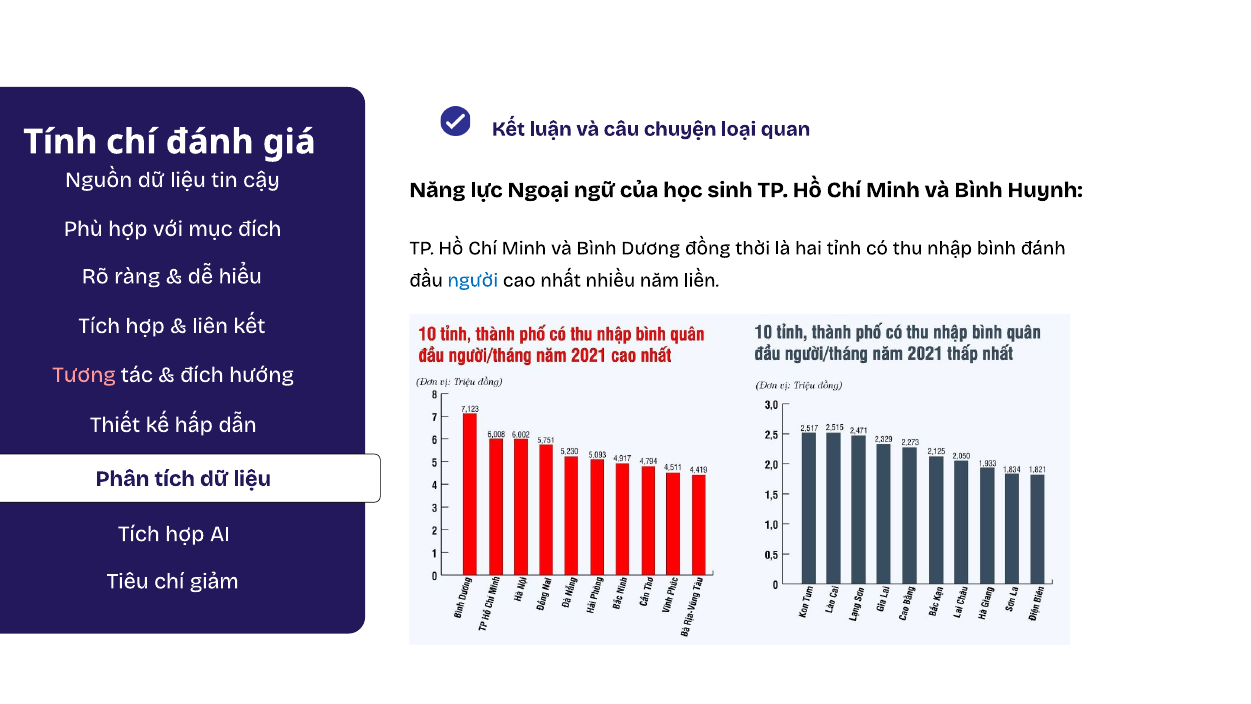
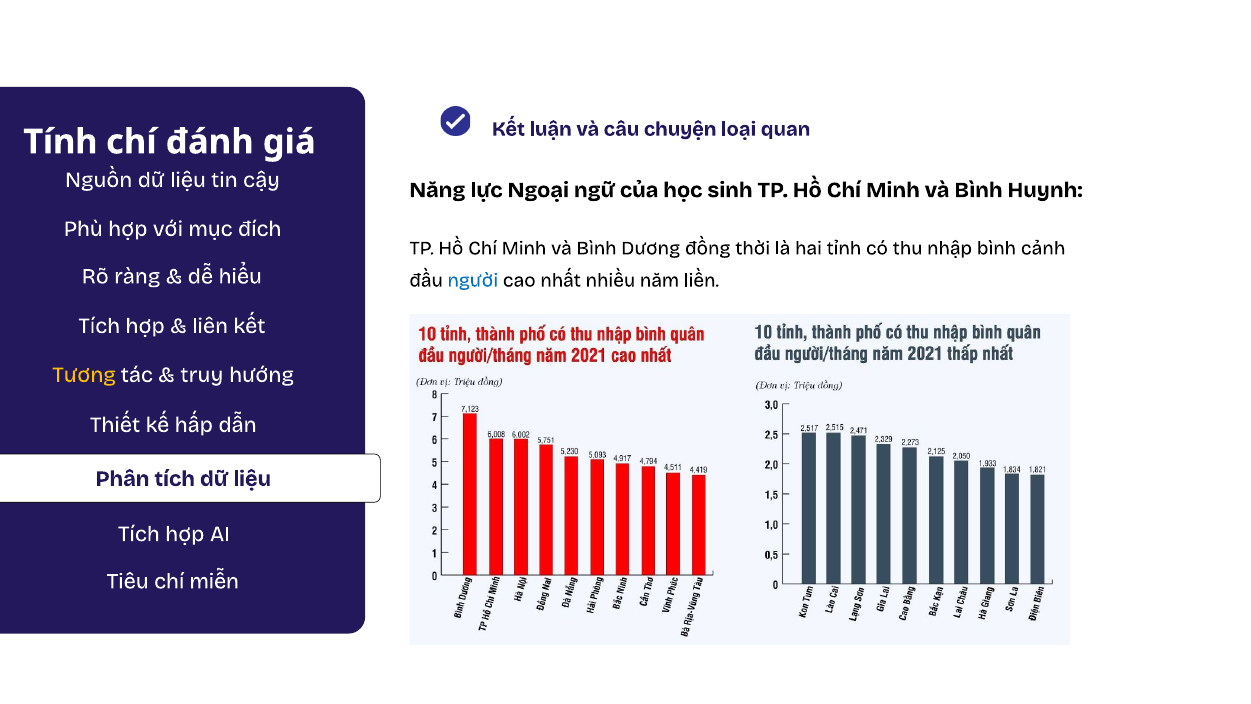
bình đánh: đánh -> cảnh (1043, 248)
Tương colour: pink -> yellow (84, 375)
đích: đích -> truy (202, 375)
giảm: giảm -> miễn (214, 581)
